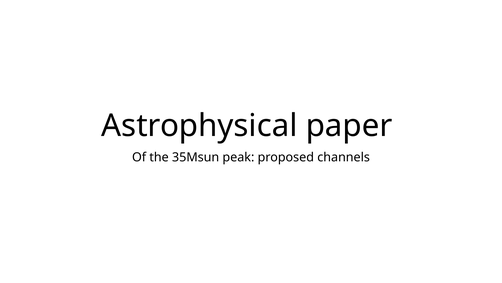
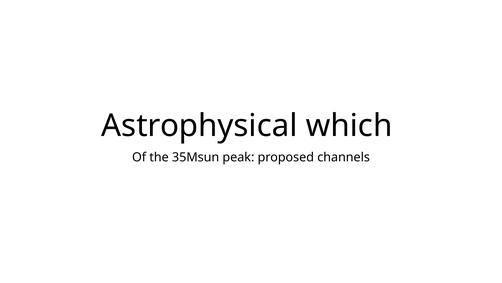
paper: paper -> which (349, 125)
